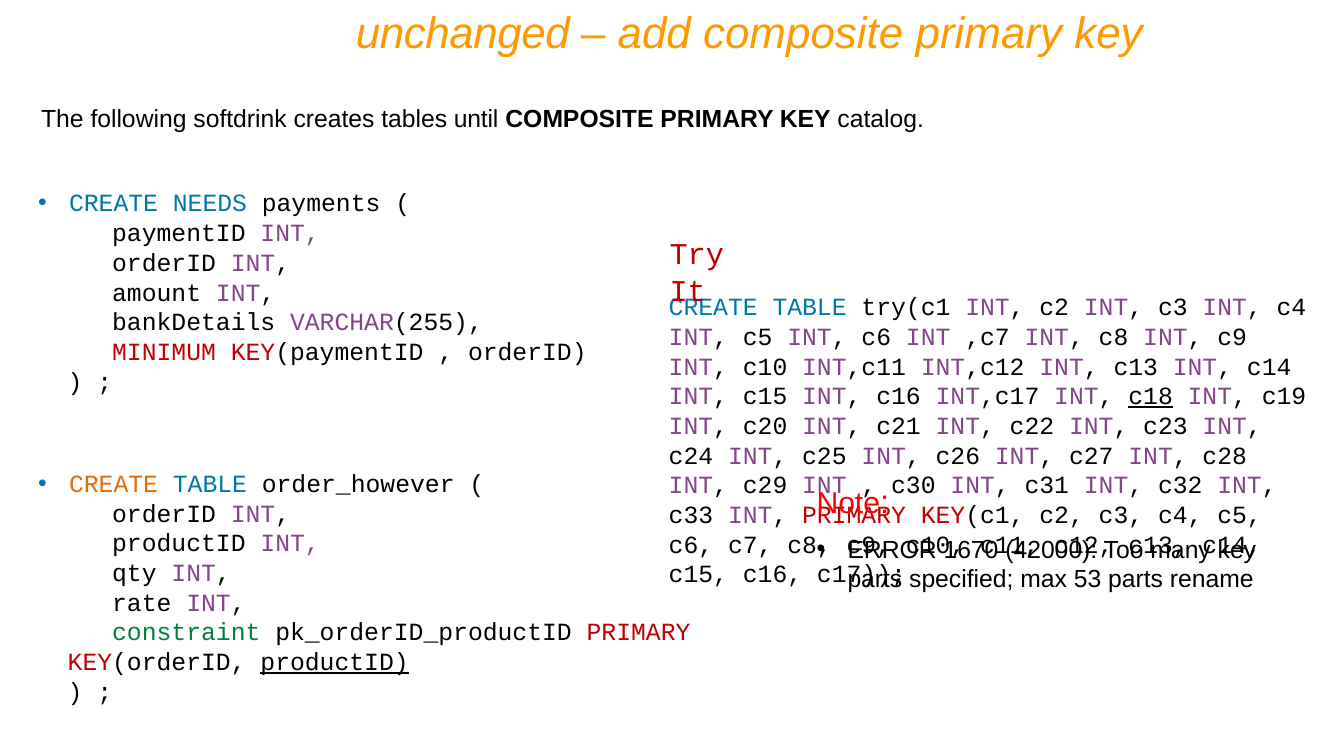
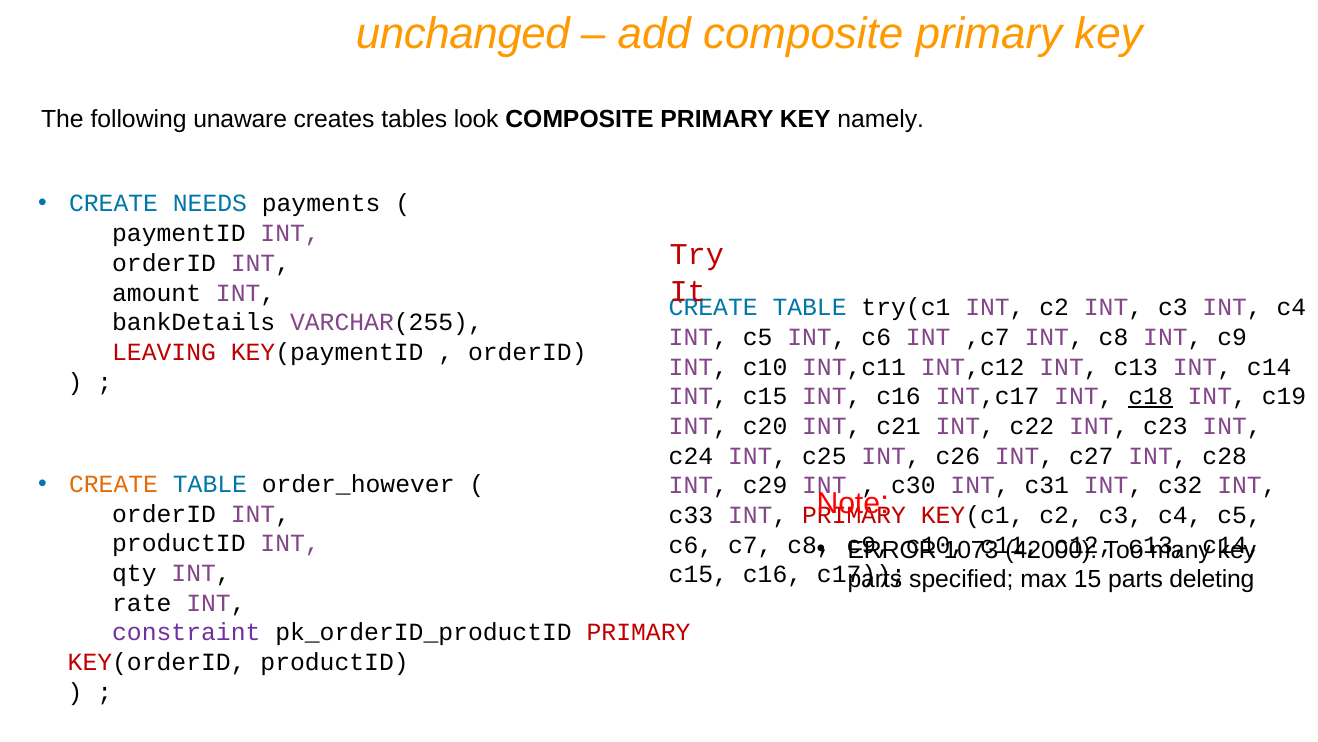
softdrink: softdrink -> unaware (240, 120)
until: until -> look (476, 120)
catalog: catalog -> namely (881, 120)
MINIMUM: MINIMUM -> LEAVING (164, 352)
1670: 1670 -> 1073 (971, 550)
53: 53 -> 15 (1088, 579)
rename: rename -> deleting (1212, 579)
constraint colour: green -> purple (186, 632)
productID underline: present -> none (335, 662)
